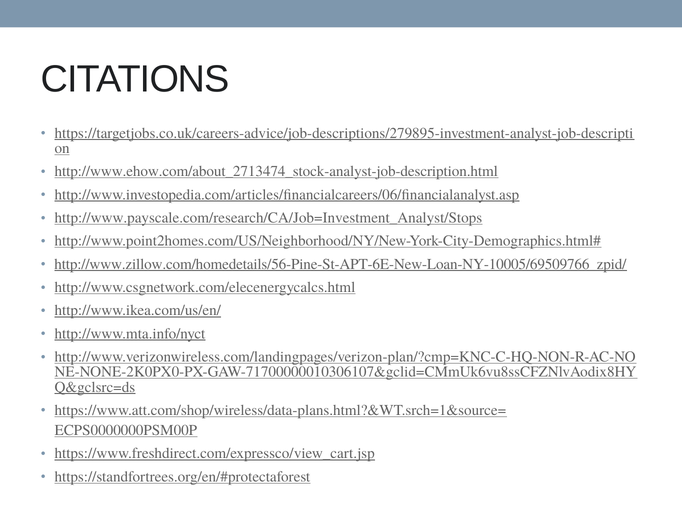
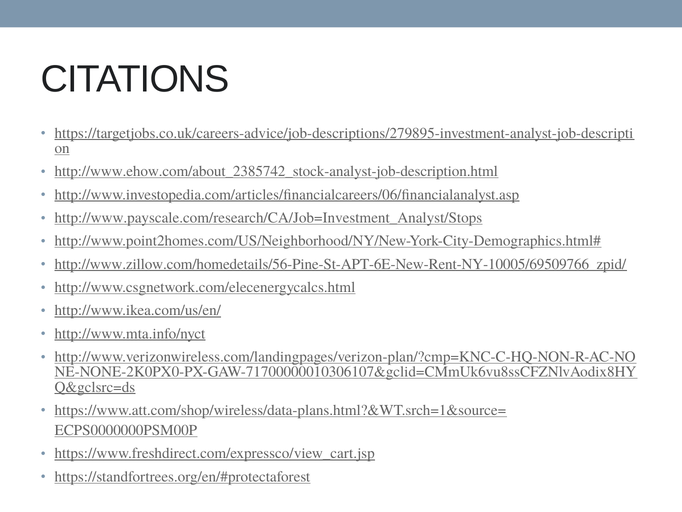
http://www.ehow.com/about_2713474_stock-analyst-job-description.html: http://www.ehow.com/about_2713474_stock-analyst-job-description.html -> http://www.ehow.com/about_2385742_stock-analyst-job-description.html (276, 171)
http://www.zillow.com/homedetails/56-Pine-St-APT-6E-New-Loan-NY-10005/69509766_zpid/: http://www.zillow.com/homedetails/56-Pine-St-APT-6E-New-Loan-NY-10005/69509766_zpid/ -> http://www.zillow.com/homedetails/56-Pine-St-APT-6E-New-Rent-NY-10005/69509766_zpid/ (340, 264)
